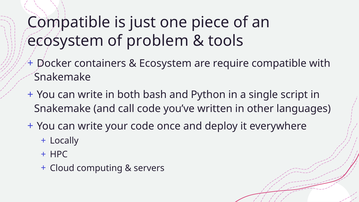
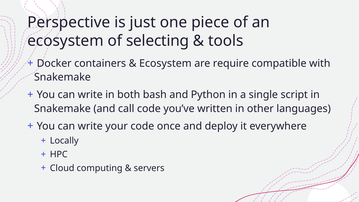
Compatible: Compatible -> Perspective (69, 22)
problem: problem -> selecting (158, 41)
